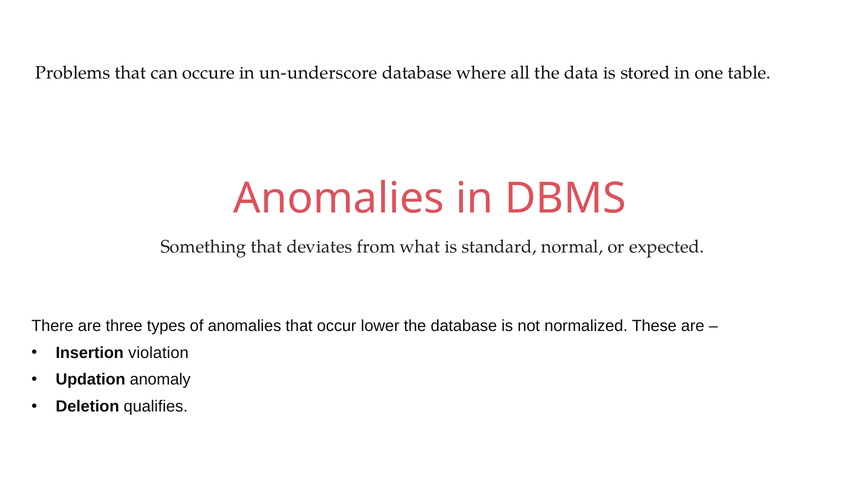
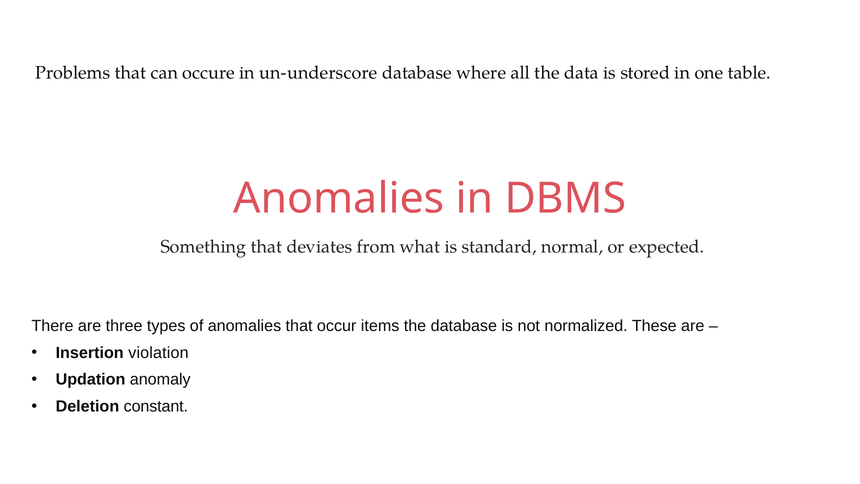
lower: lower -> items (380, 326)
qualifies: qualifies -> constant (156, 406)
